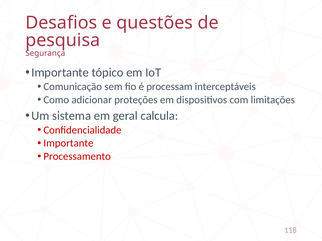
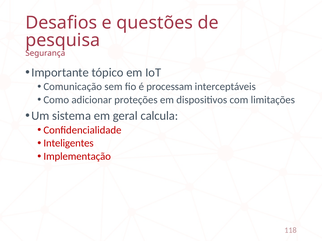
Importante: Importante -> Inteligentes (69, 143)
Processamento: Processamento -> Implementação (77, 157)
